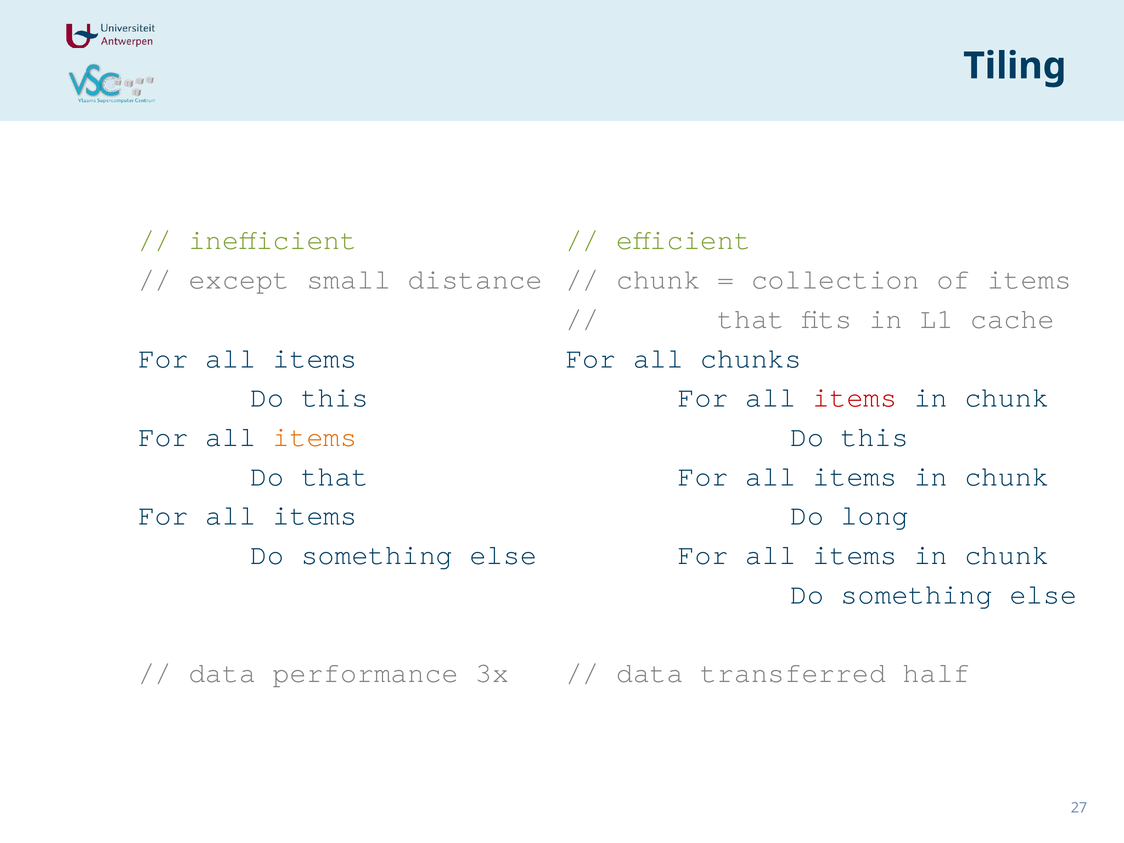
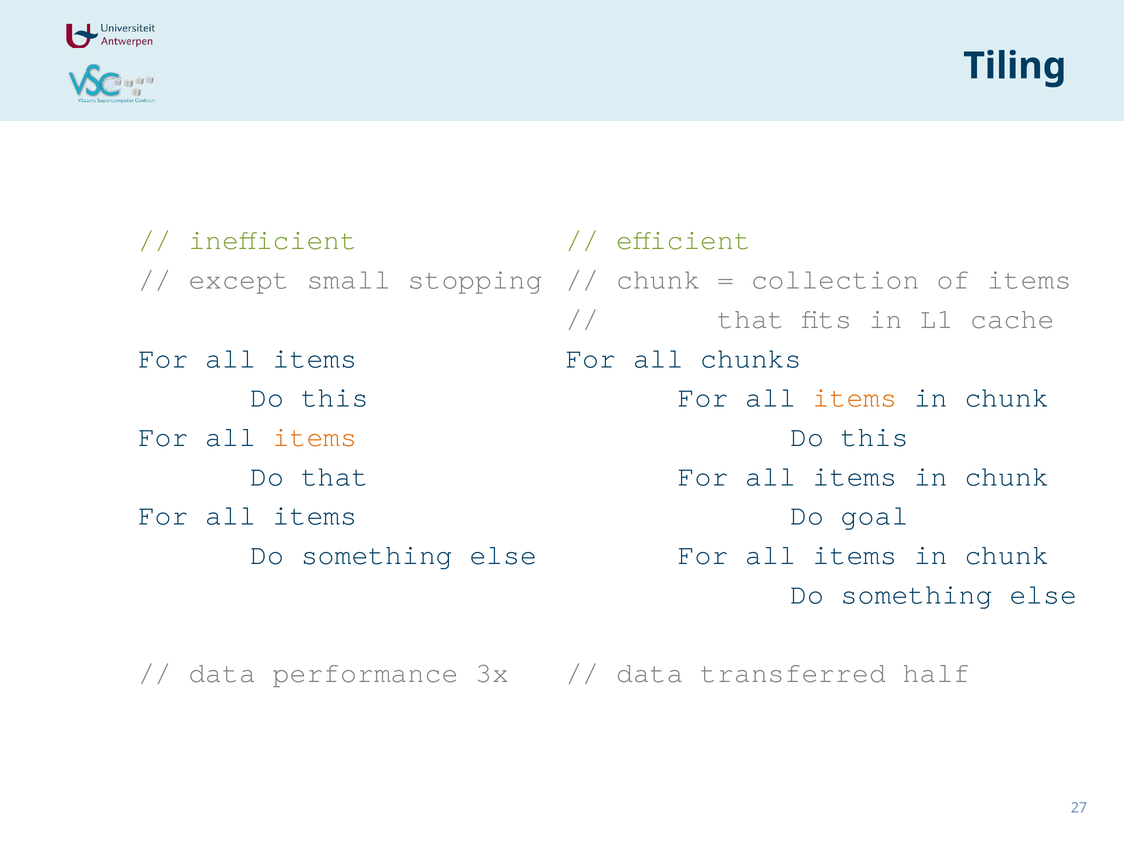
distance: distance -> stopping (475, 280)
items colour: red -> orange (855, 398)
long: long -> goal (875, 516)
